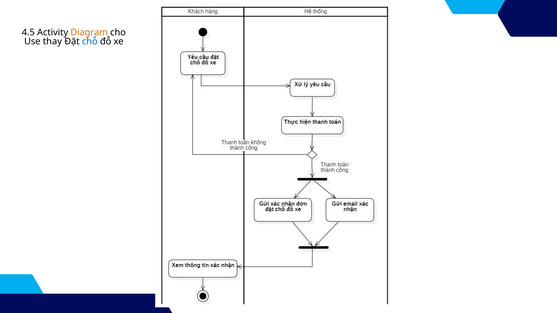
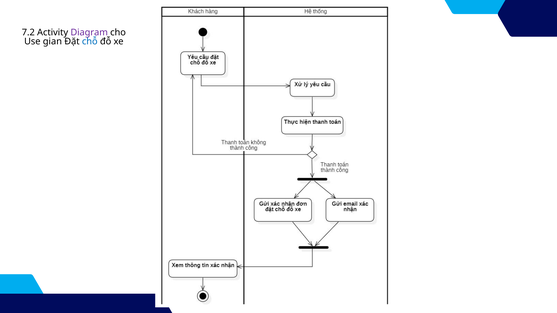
4.5: 4.5 -> 7.2 (28, 32)
Diagram colour: orange -> purple (89, 32)
thay: thay -> gian (52, 42)
